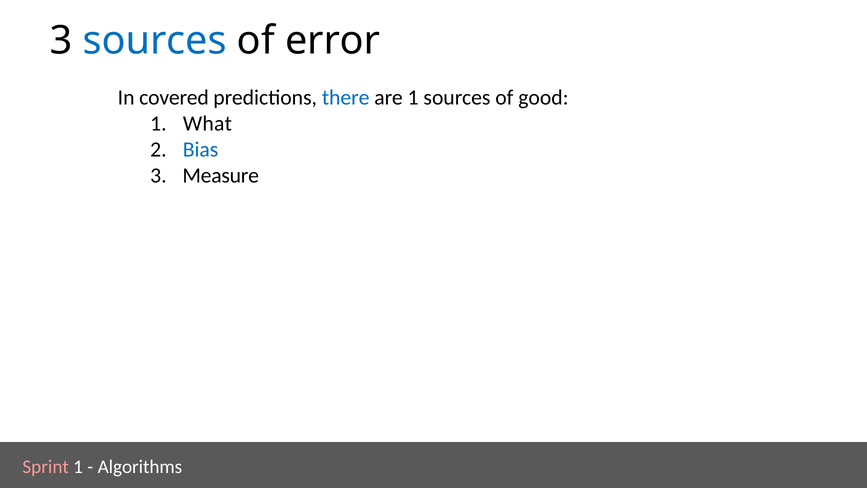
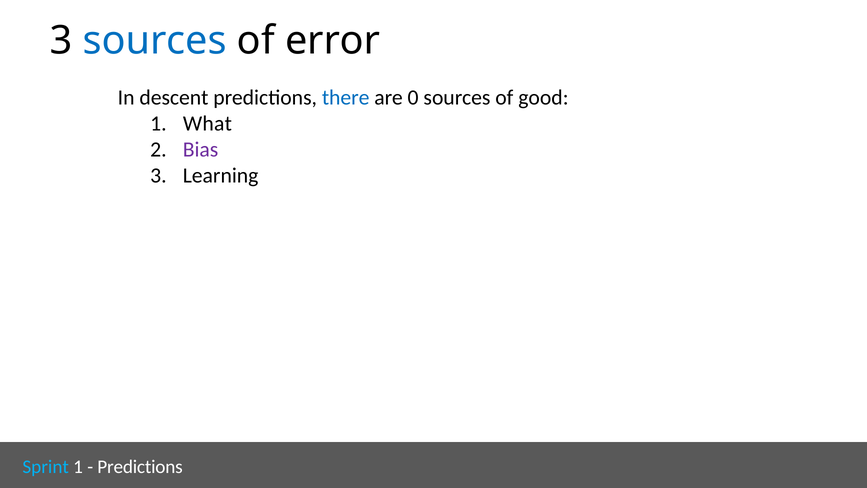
covered: covered -> descent (174, 97)
are 1: 1 -> 0 (413, 97)
Bias colour: blue -> purple (201, 150)
Measure: Measure -> Learning (221, 176)
Sprint colour: pink -> light blue (46, 467)
Algorithms: Algorithms -> Predictions (140, 467)
